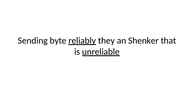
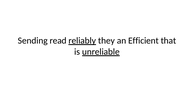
byte: byte -> read (58, 41)
Shenker: Shenker -> Efficient (143, 41)
